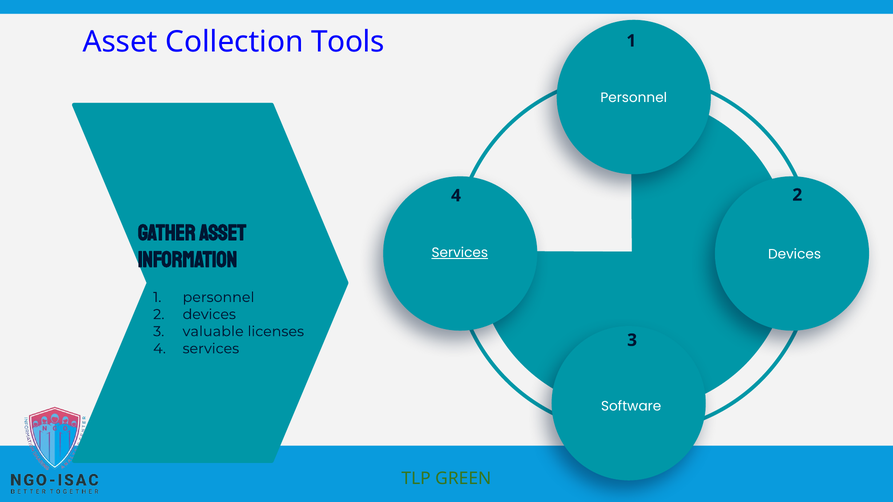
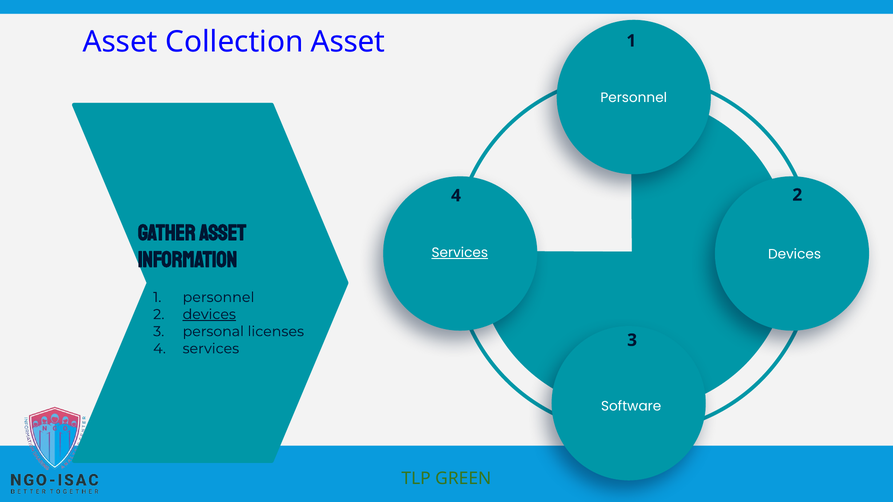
Collection Tools: Tools -> Asset (348, 42)
devices underline: none -> present (209, 315)
valuable: valuable -> personal (213, 332)
